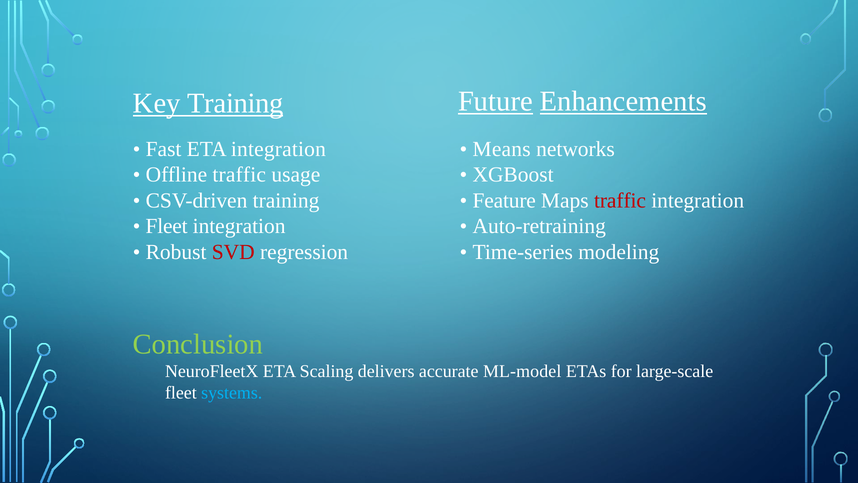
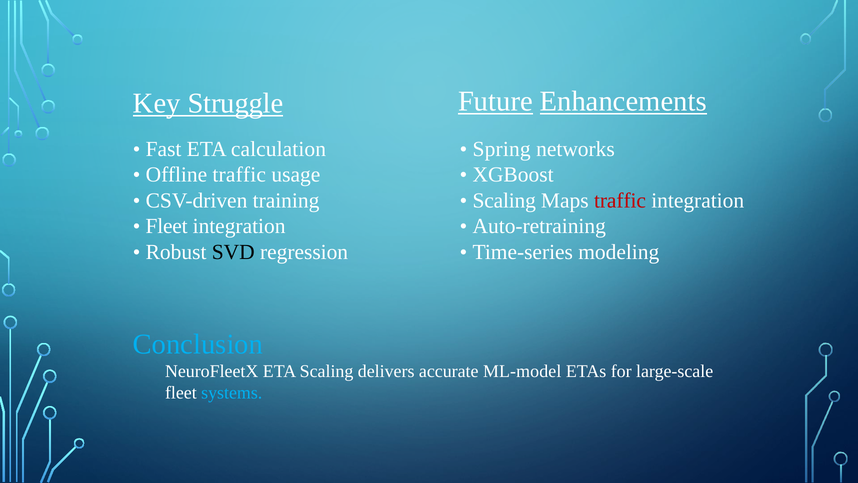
Key Training: Training -> Struggle (235, 103)
ETA integration: integration -> calculation (278, 149)
Means: Means -> Spring (502, 149)
Feature: Feature -> Scaling (504, 200)
SVD colour: red -> black (233, 252)
Conclusion colour: light green -> light blue (198, 344)
